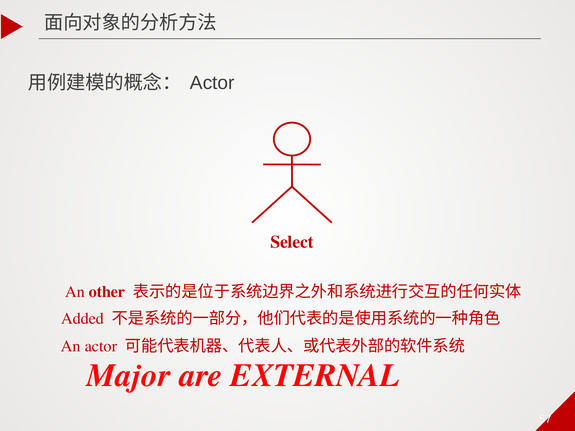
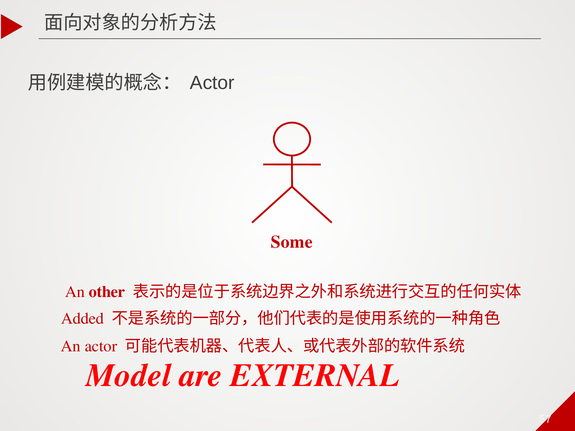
Select: Select -> Some (292, 242)
Major: Major -> Model (129, 375)
